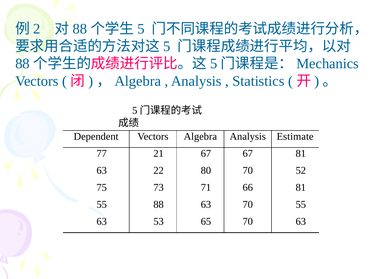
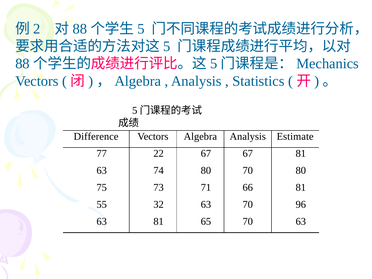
Dependent: Dependent -> Difference (96, 136)
21: 21 -> 22 (159, 153)
22: 22 -> 74 (159, 170)
70 52: 52 -> 80 (301, 170)
55 88: 88 -> 32 (159, 204)
70 55: 55 -> 96 (301, 204)
63 53: 53 -> 81 (159, 221)
